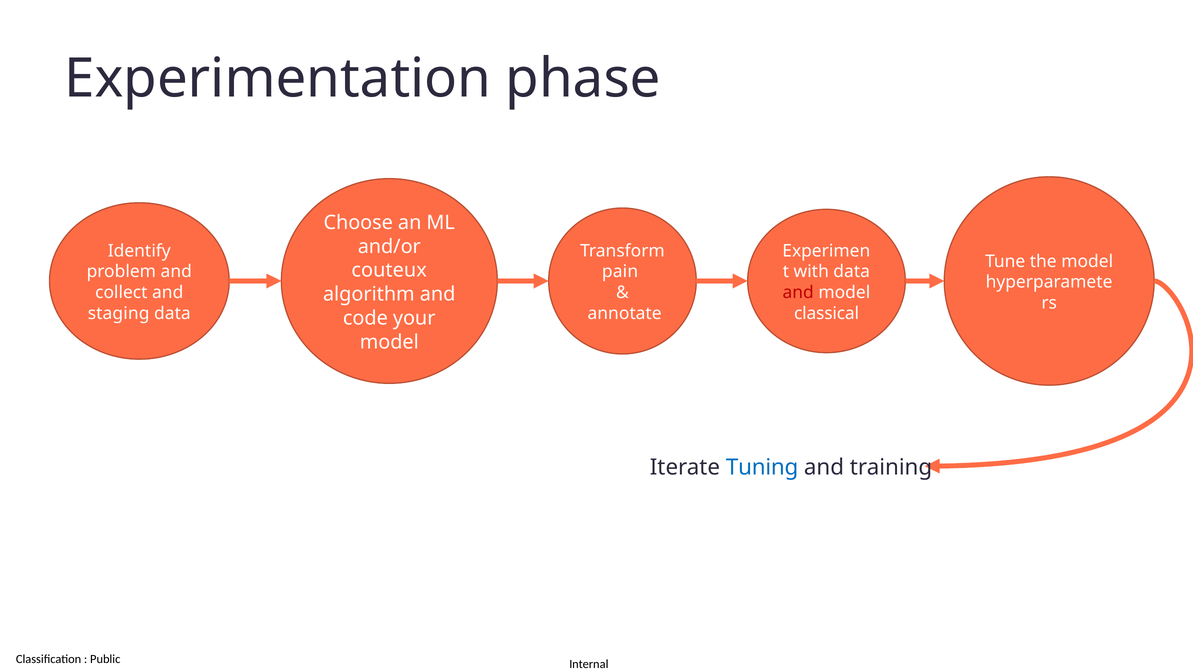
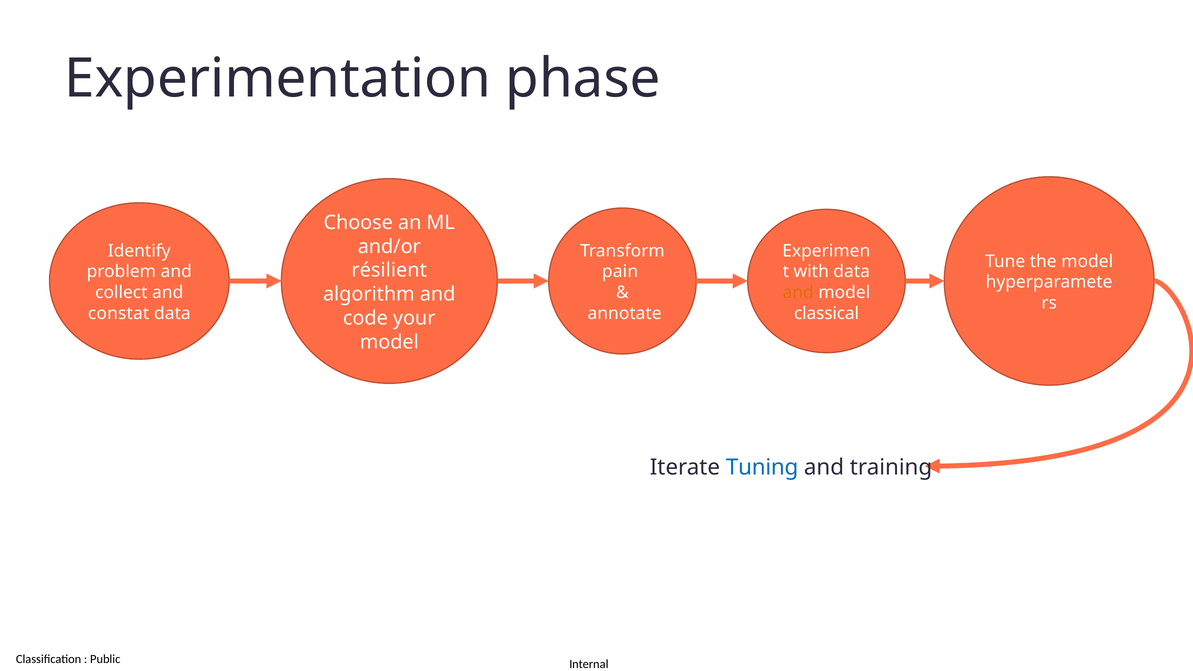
couteux: couteux -> résilient (389, 270)
and colour: red -> orange (798, 293)
staging: staging -> constat (119, 314)
